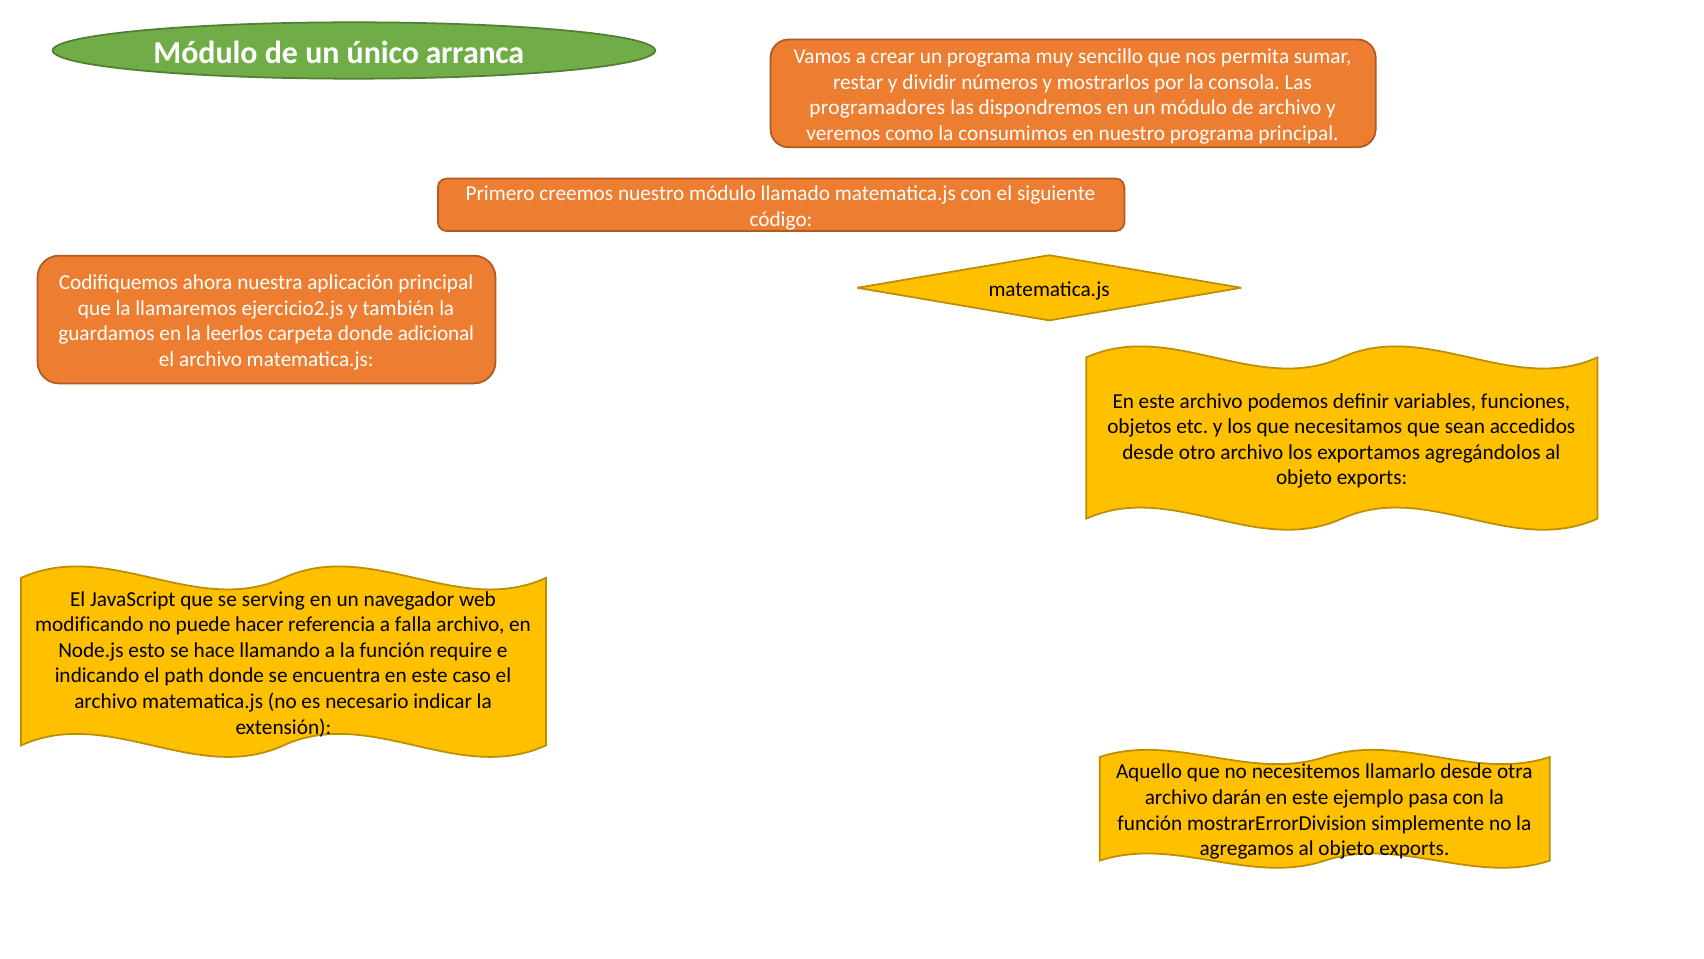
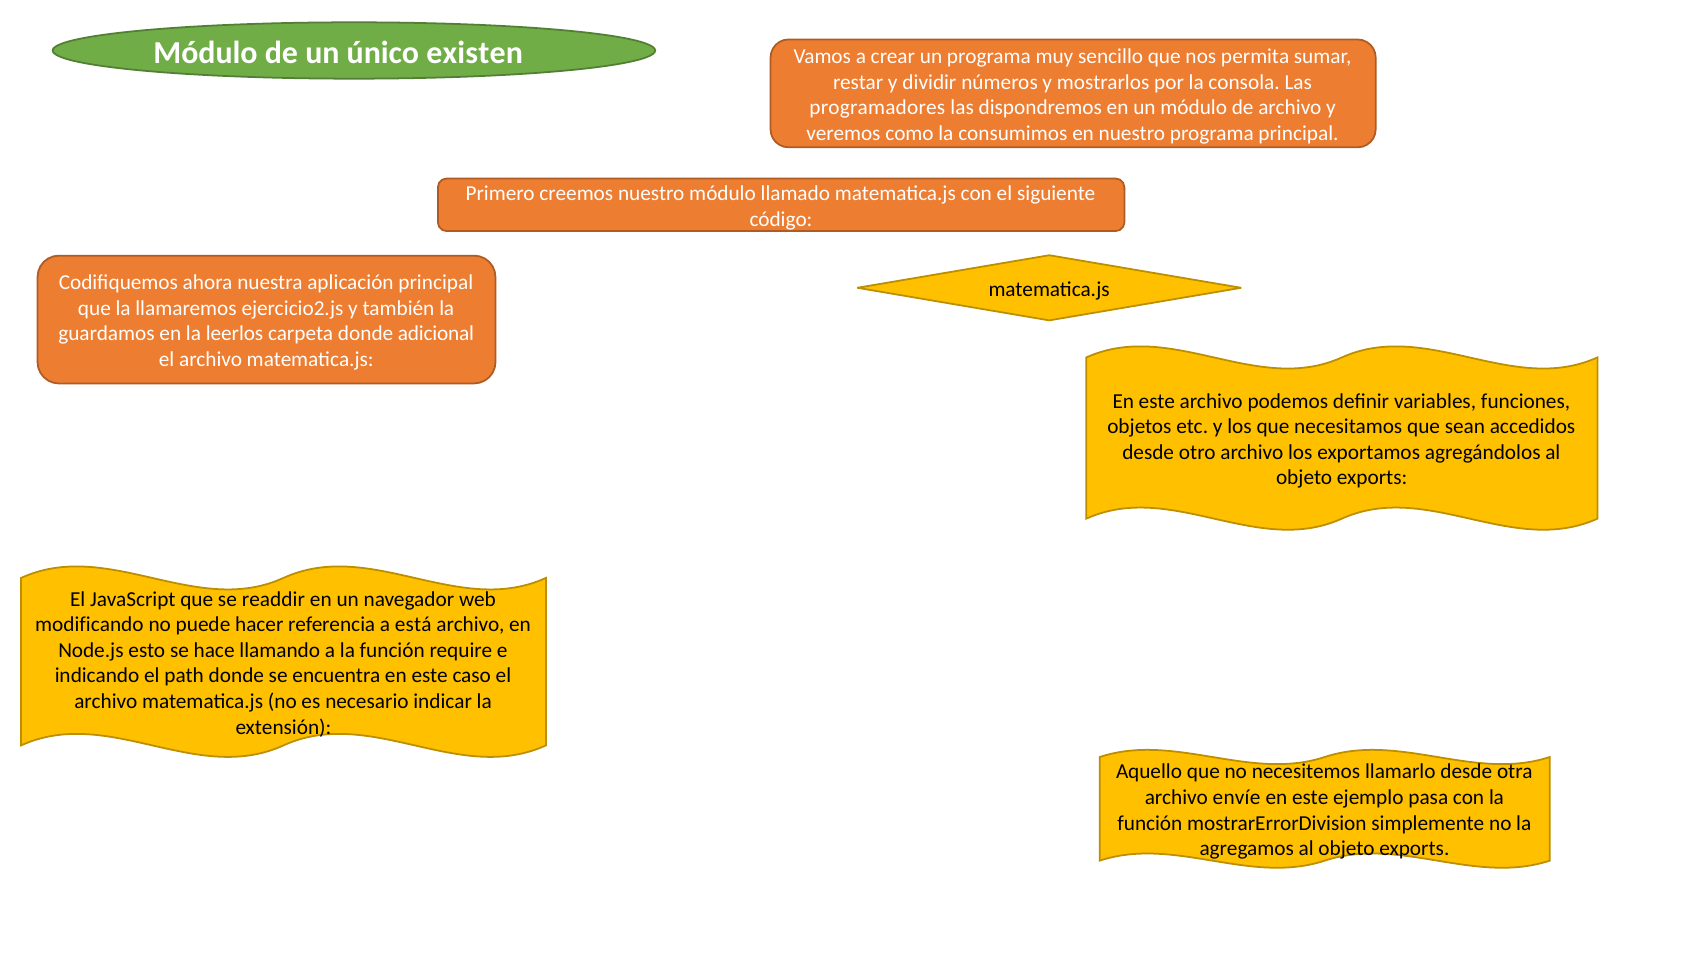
arranca: arranca -> existen (475, 53)
serving: serving -> readdir (273, 599)
falla: falla -> está (413, 624)
darán: darán -> envíe (1237, 797)
